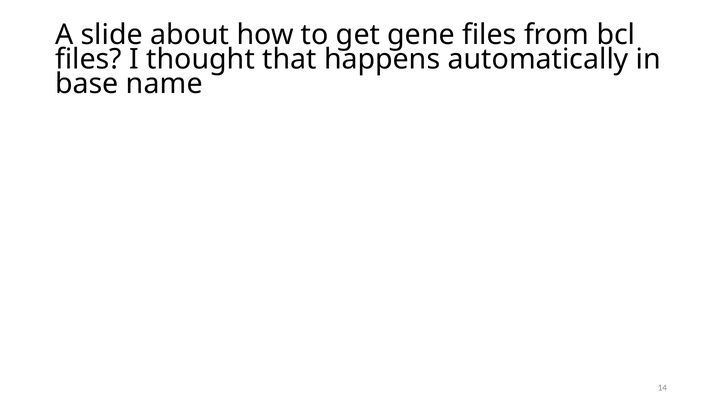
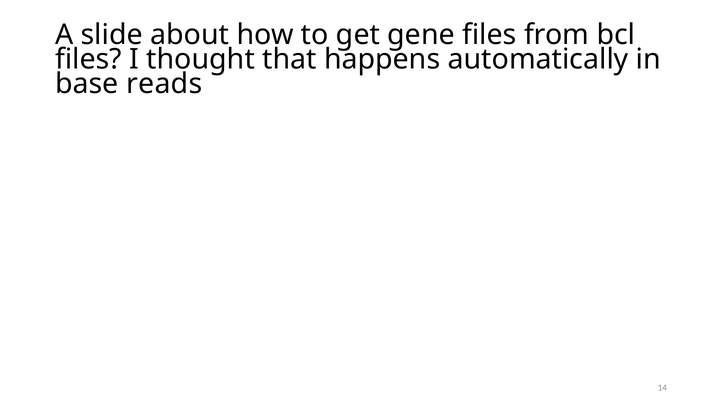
name: name -> reads (164, 84)
